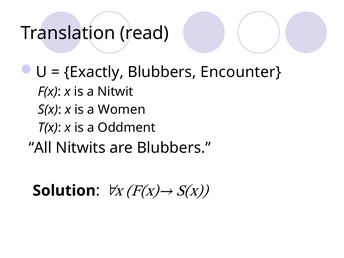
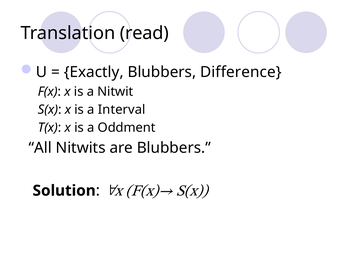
Encounter: Encounter -> Difference (241, 72)
Women: Women -> Interval (122, 110)
